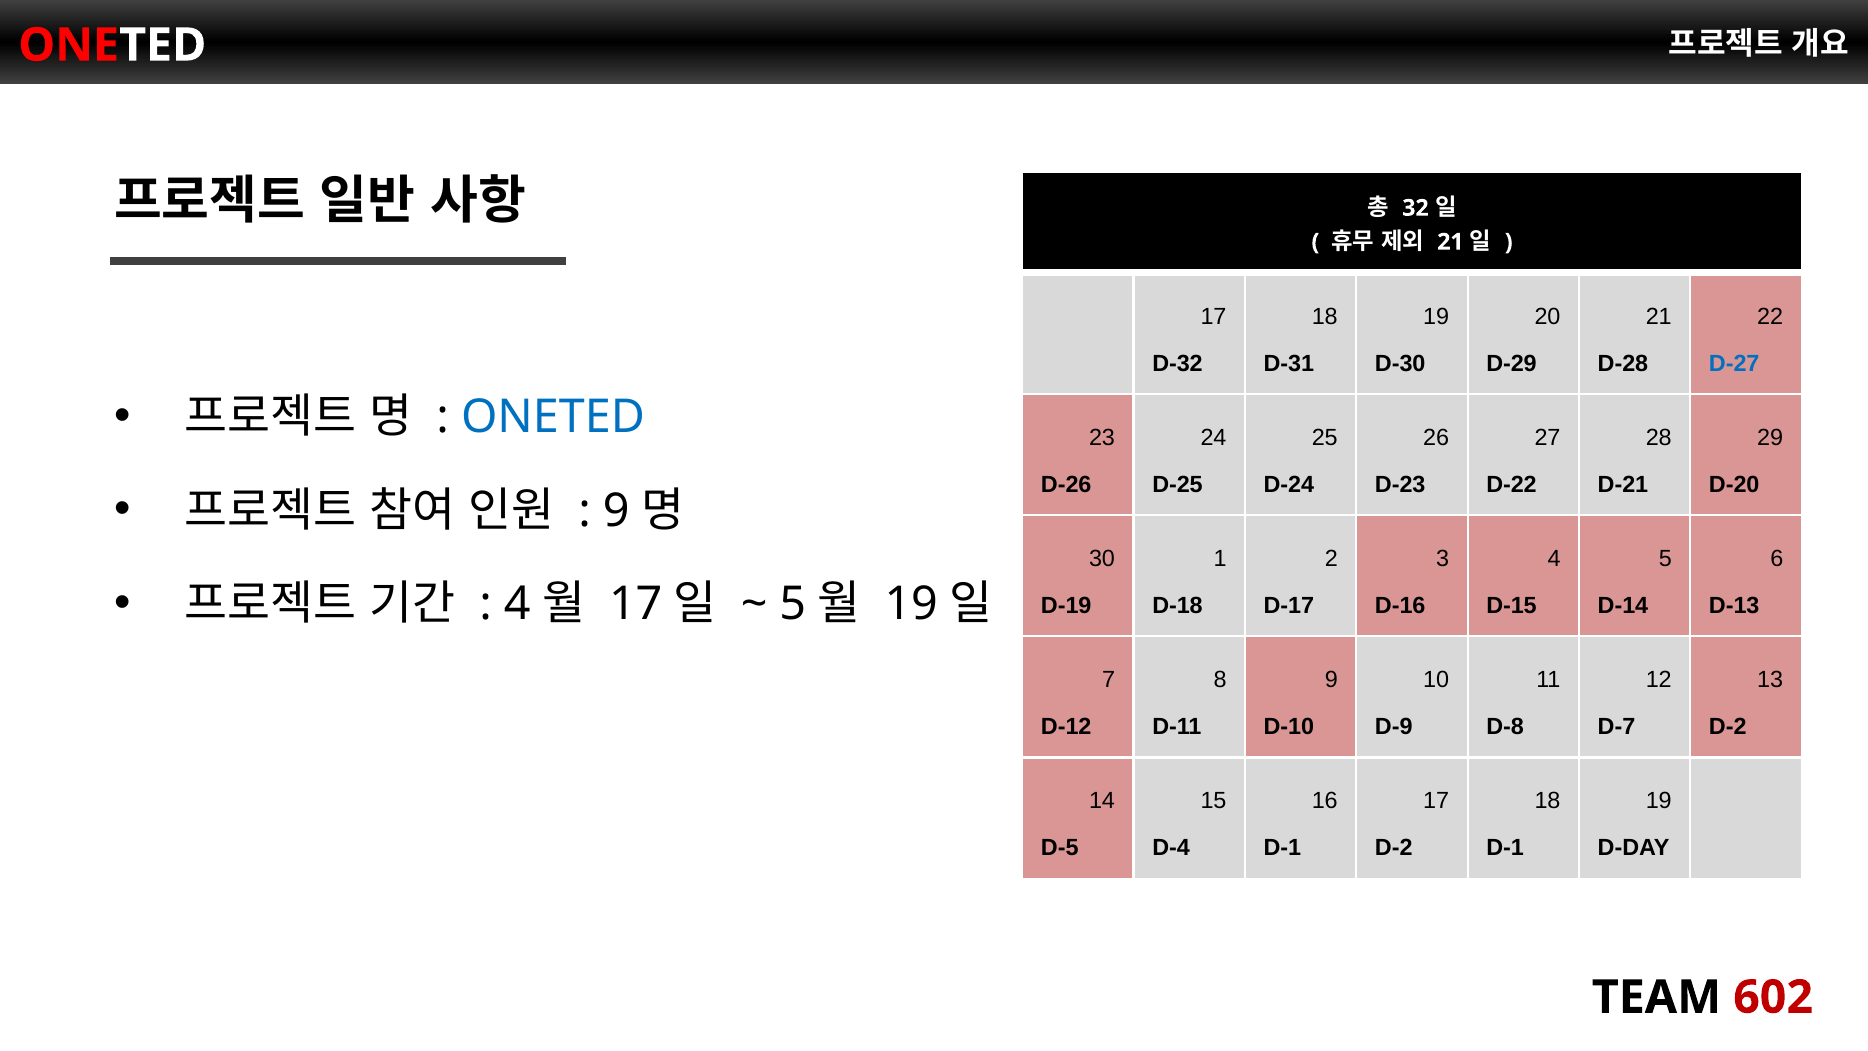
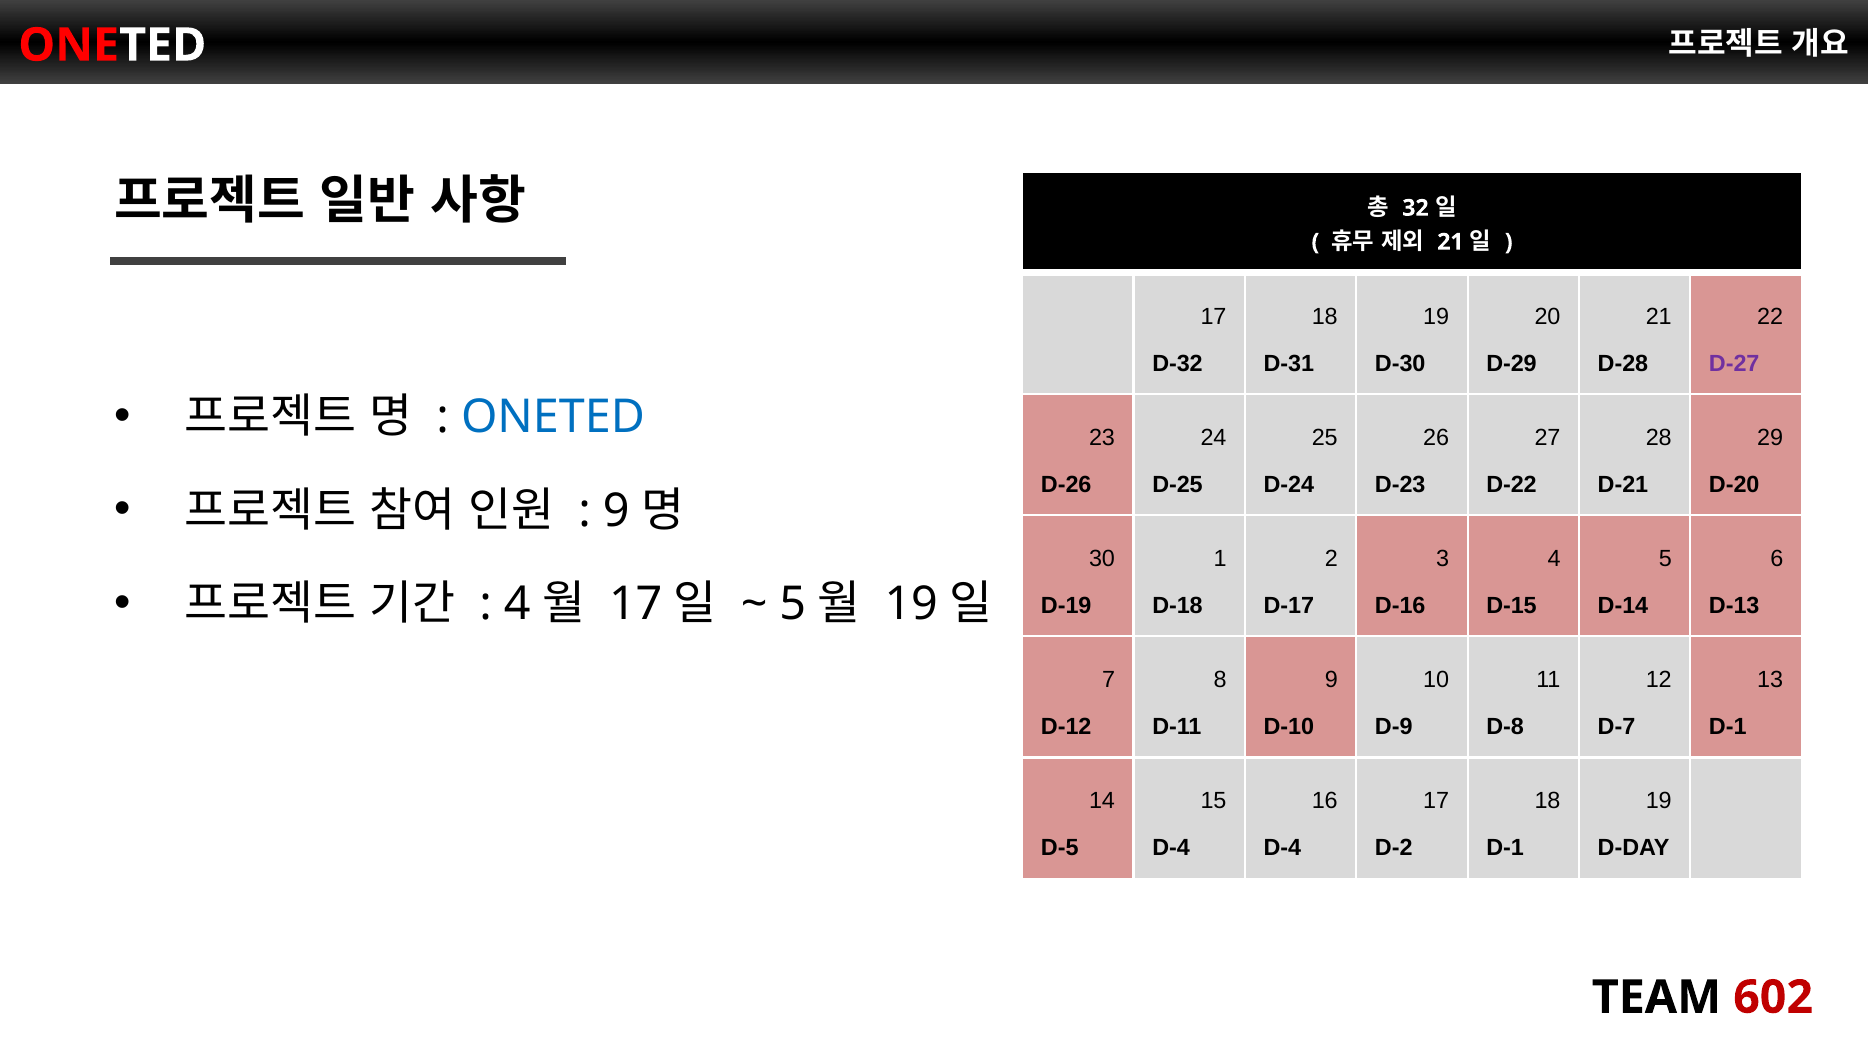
D-27 colour: blue -> purple (1734, 364)
D-2: D-2 -> D-1 (1728, 727)
D-1: D-1 -> D-4 (1282, 848)
